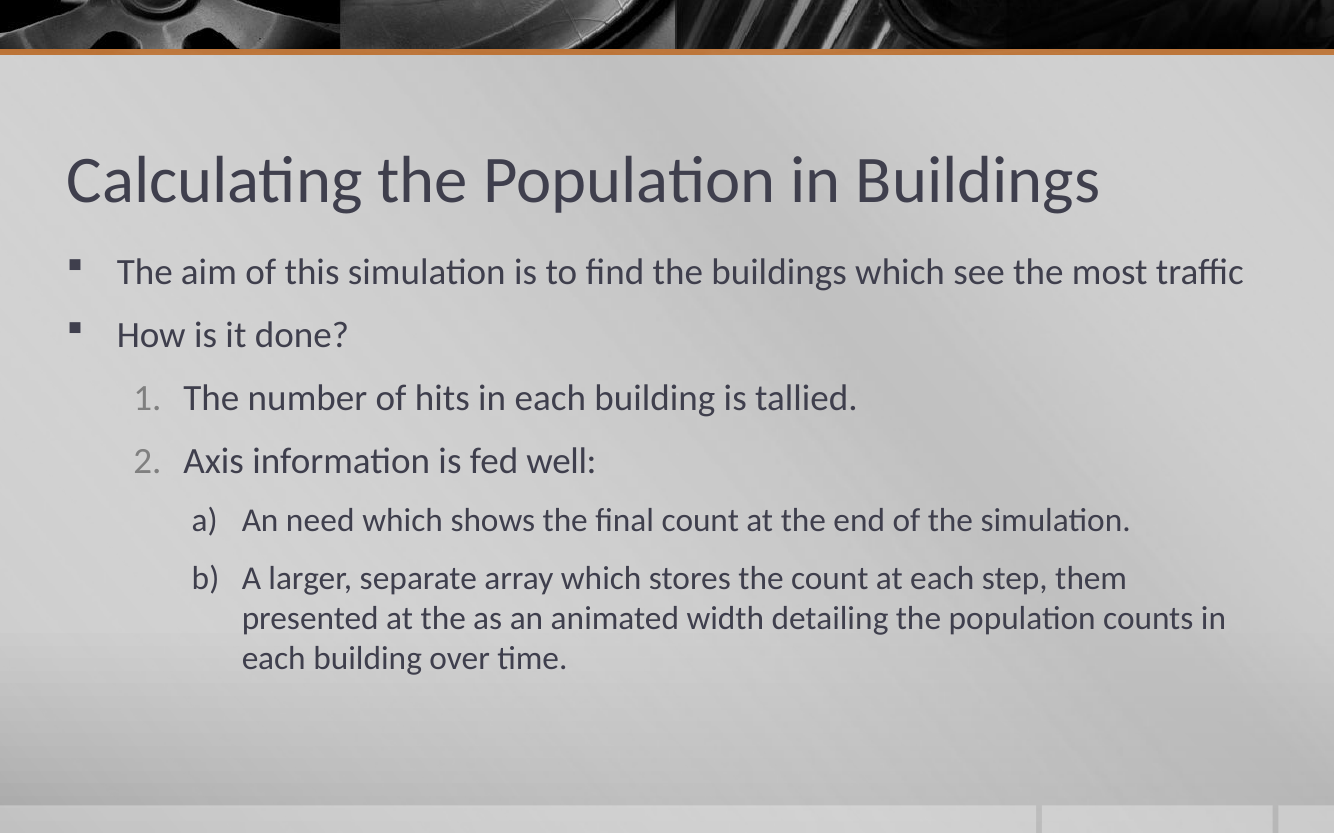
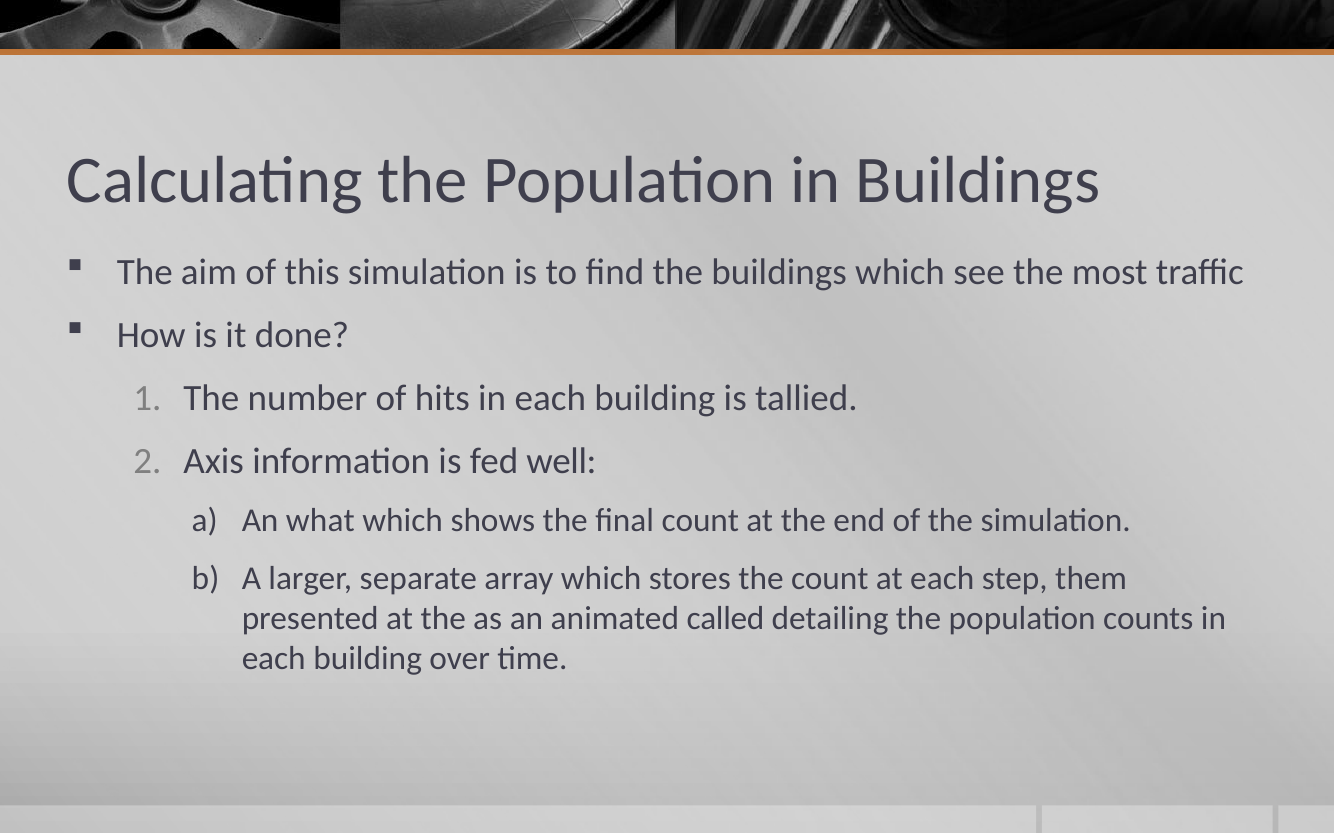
need: need -> what (320, 521)
width: width -> called (725, 619)
